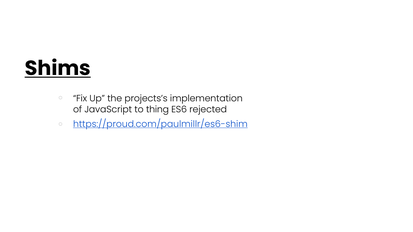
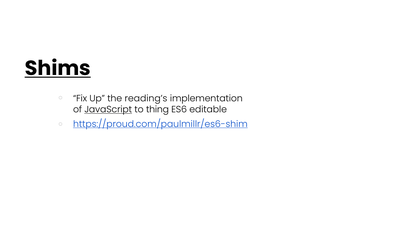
projects’s: projects’s -> reading’s (146, 99)
JavaScript underline: none -> present (108, 110)
rejected: rejected -> editable (208, 110)
